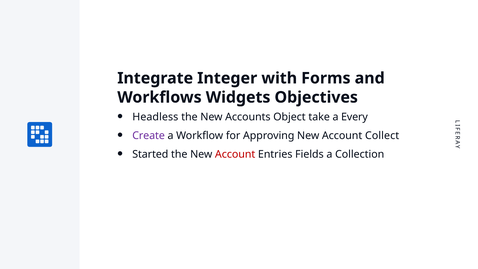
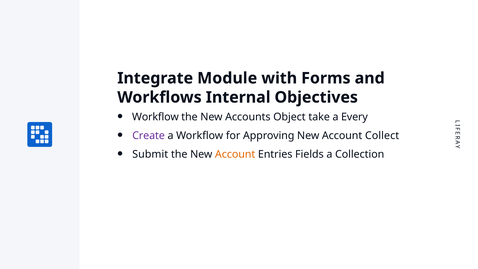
Integer: Integer -> Module (227, 78)
Widgets: Widgets -> Internal (238, 97)
Headless: Headless -> Workflow (155, 117)
Started: Started -> Submit (150, 154)
Account colour: red -> orange (235, 154)
